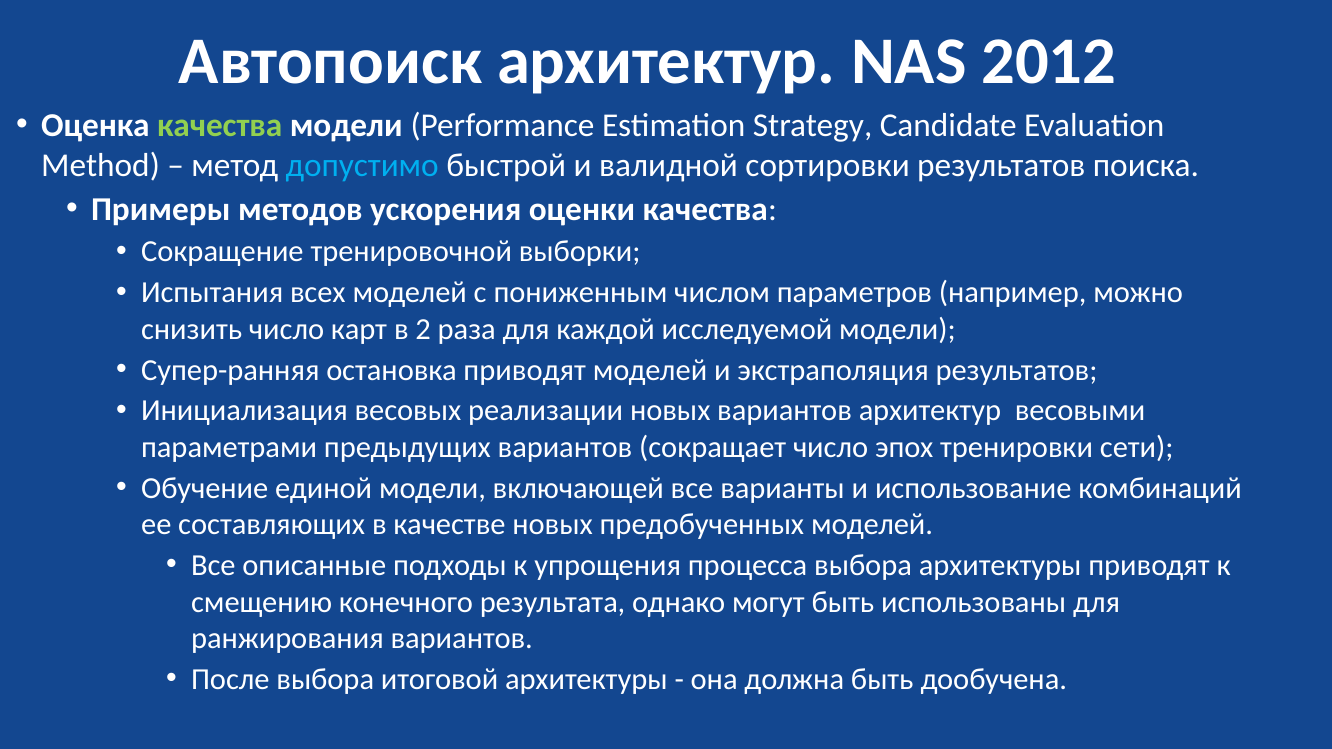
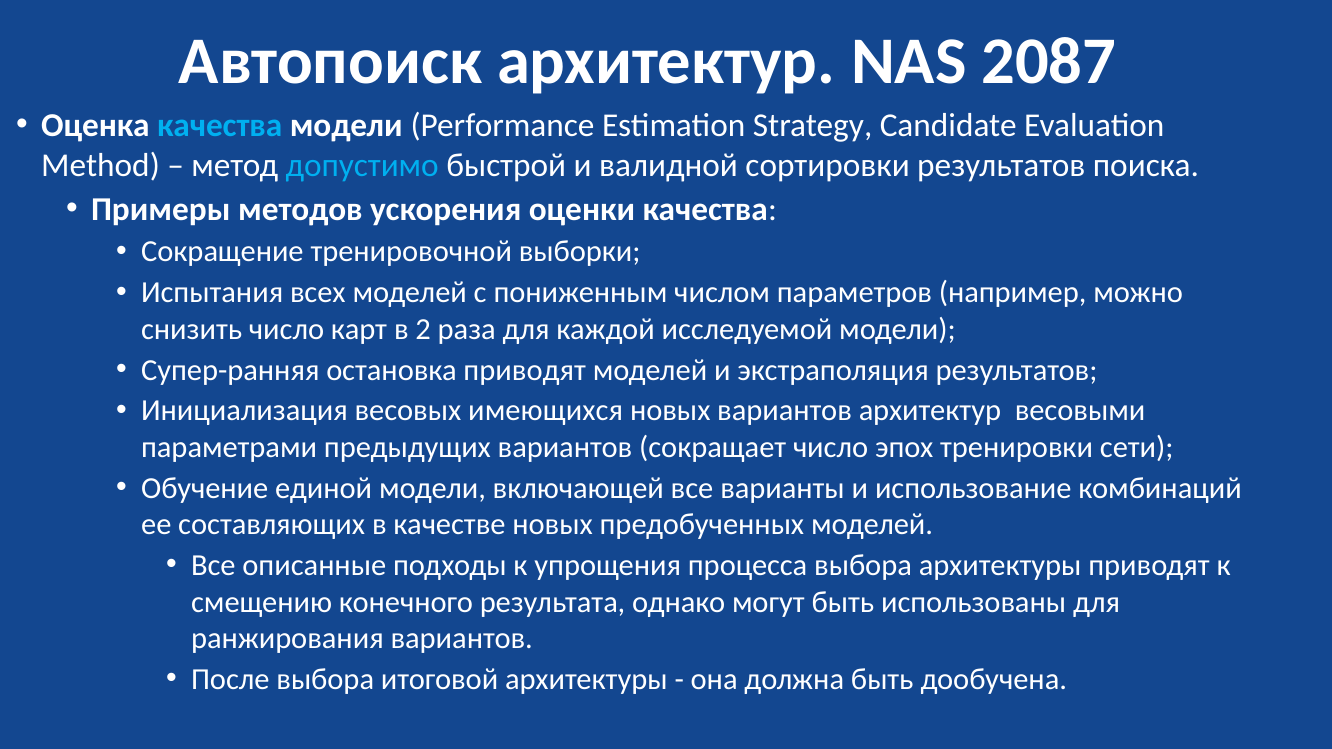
2012: 2012 -> 2087 (1049, 61)
качества colour: light green -> light blue (220, 126)
реализации: реализации -> имеющихся (546, 411)
